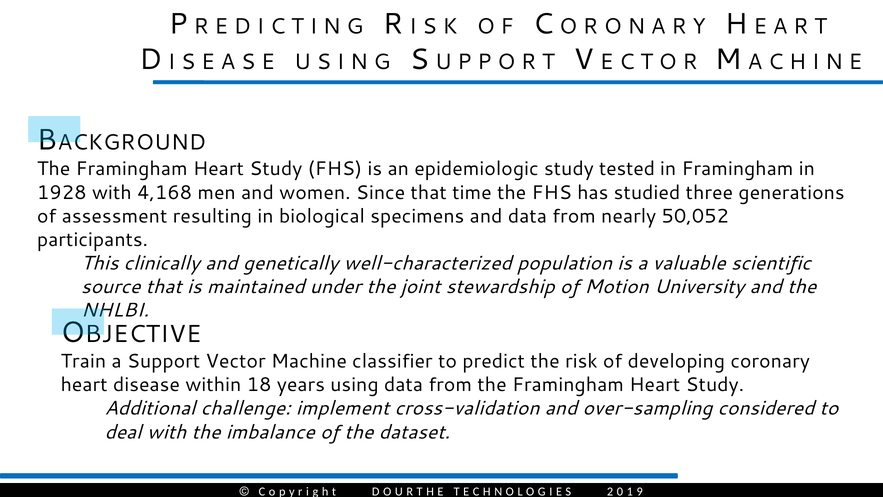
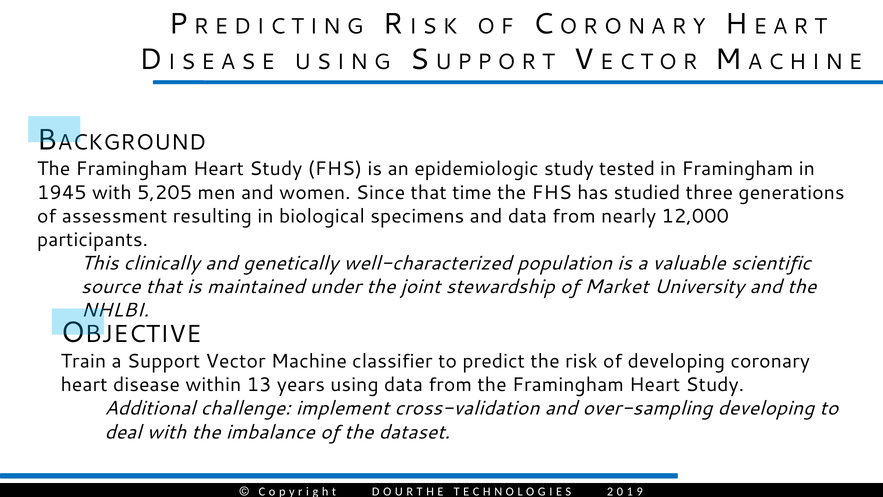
1928: 1928 -> 1945 (62, 192)
4,168: 4,168 -> 5,205 (165, 192)
50,052: 50,052 -> 12,000 (695, 216)
Motion: Motion -> Market (616, 287)
18: 18 -> 13 (259, 385)
over-sampling considered: considered -> developing (766, 408)
